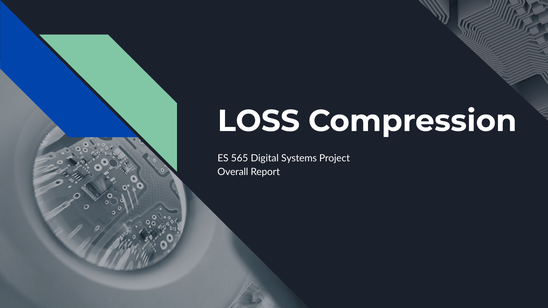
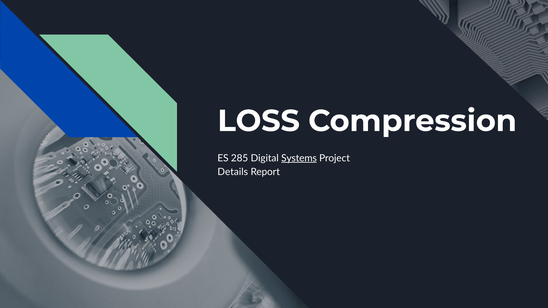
565: 565 -> 285 (240, 158)
Systems underline: none -> present (299, 158)
Overall: Overall -> Details (233, 172)
